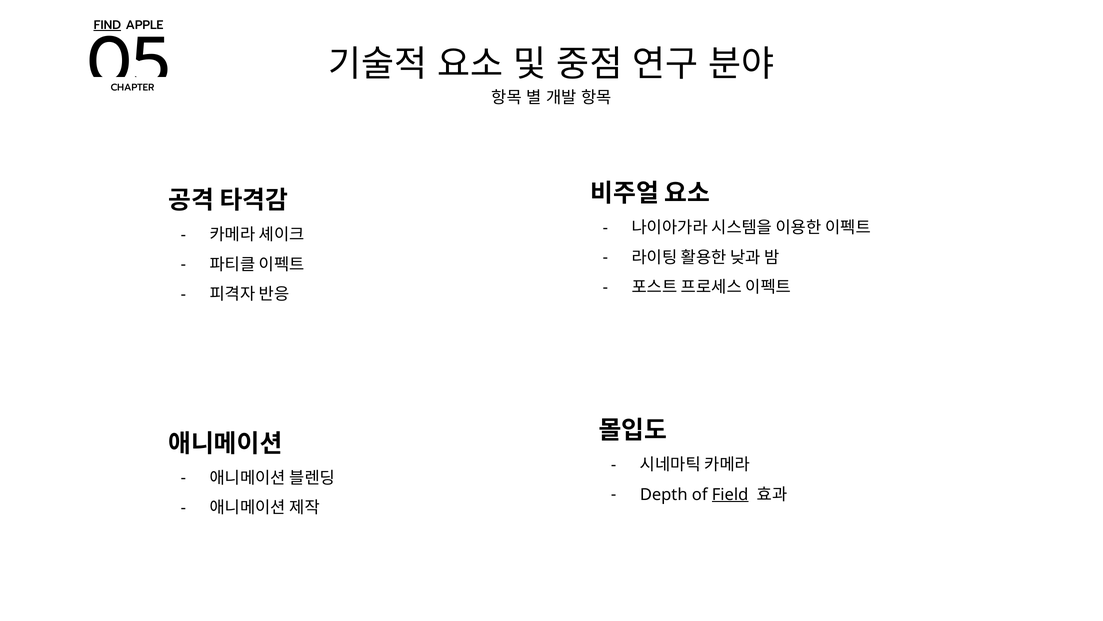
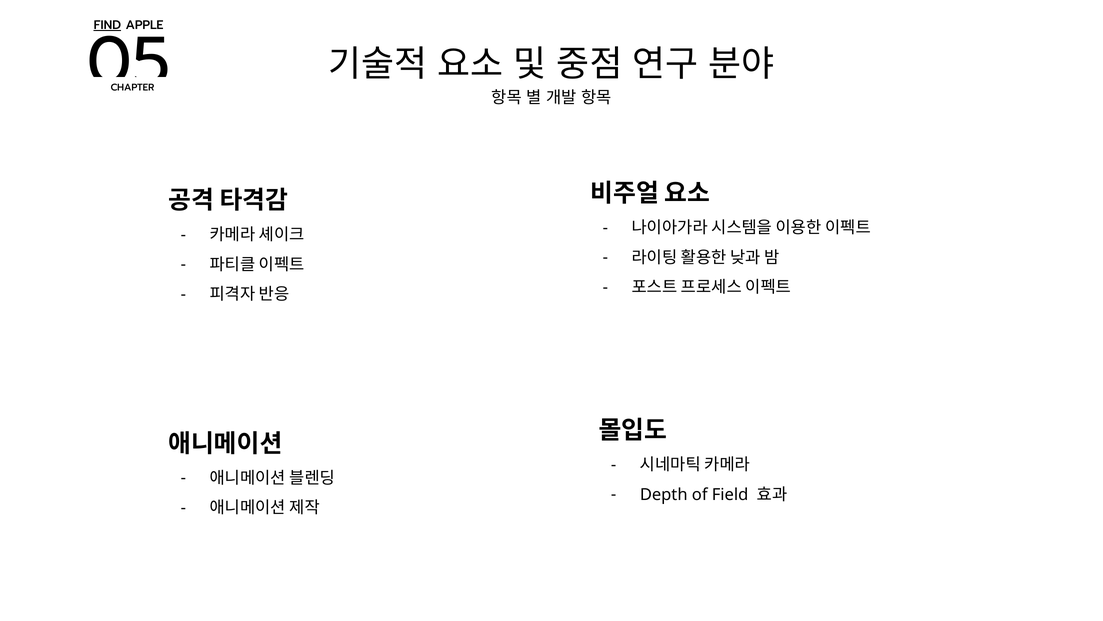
Field underline: present -> none (730, 494)
